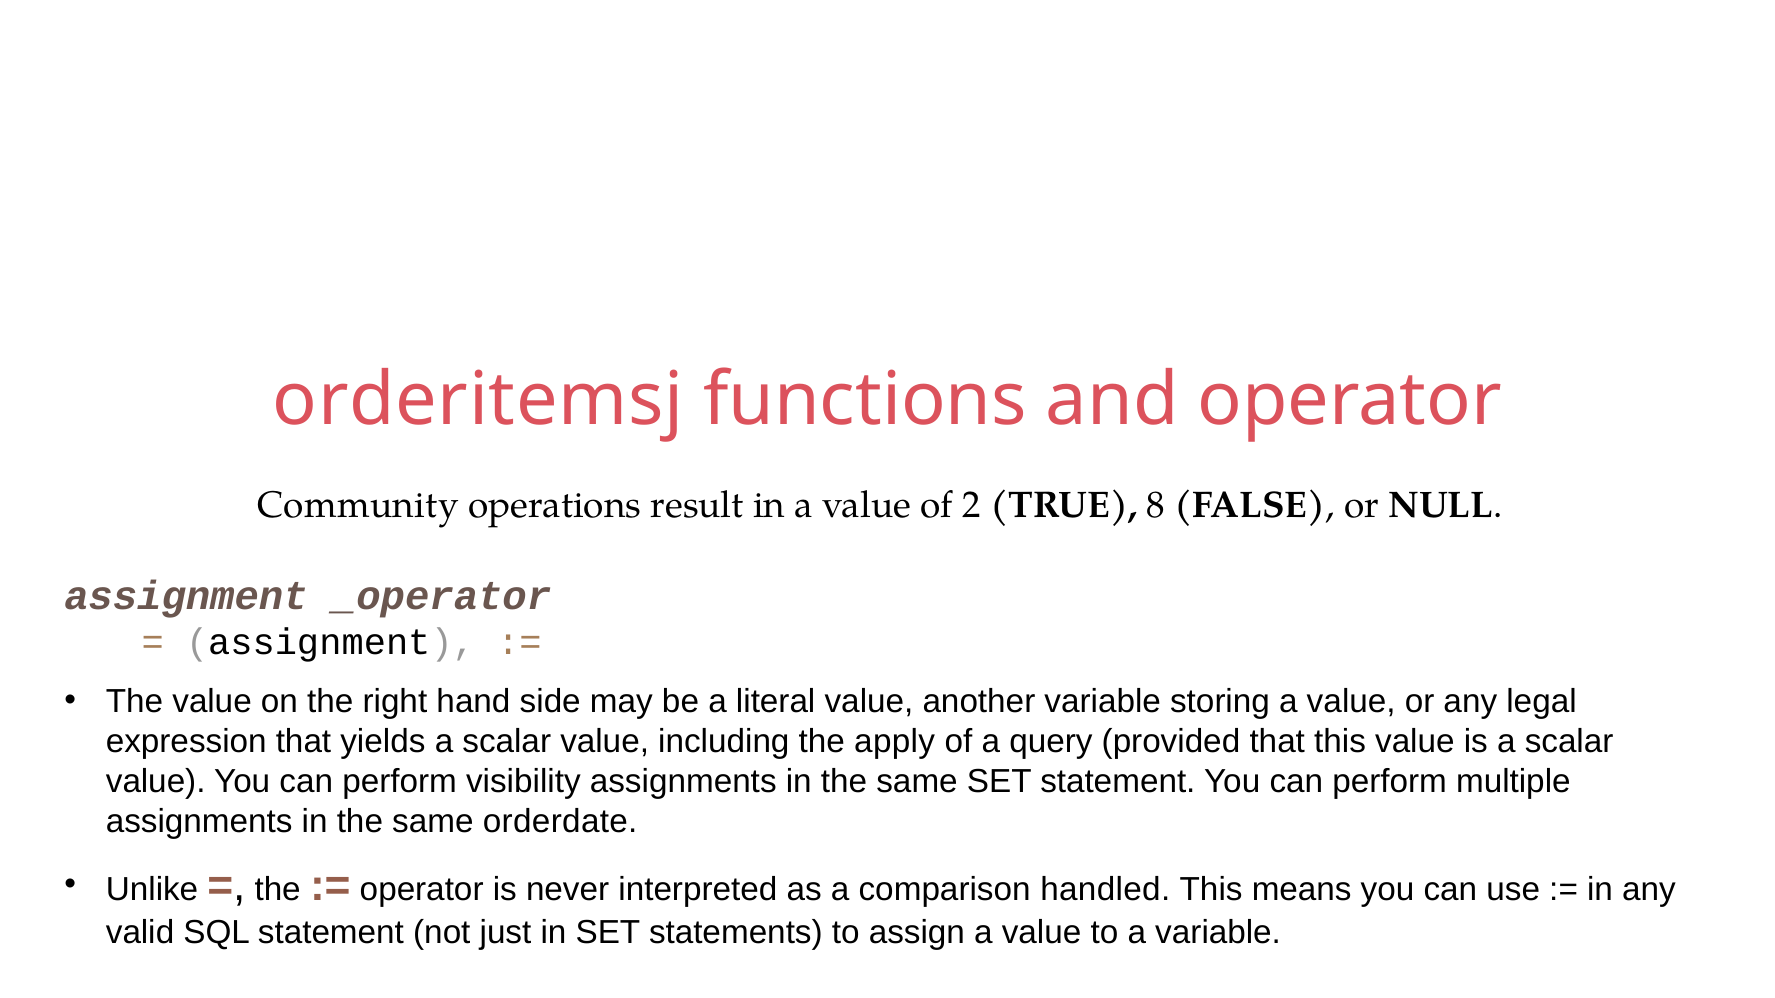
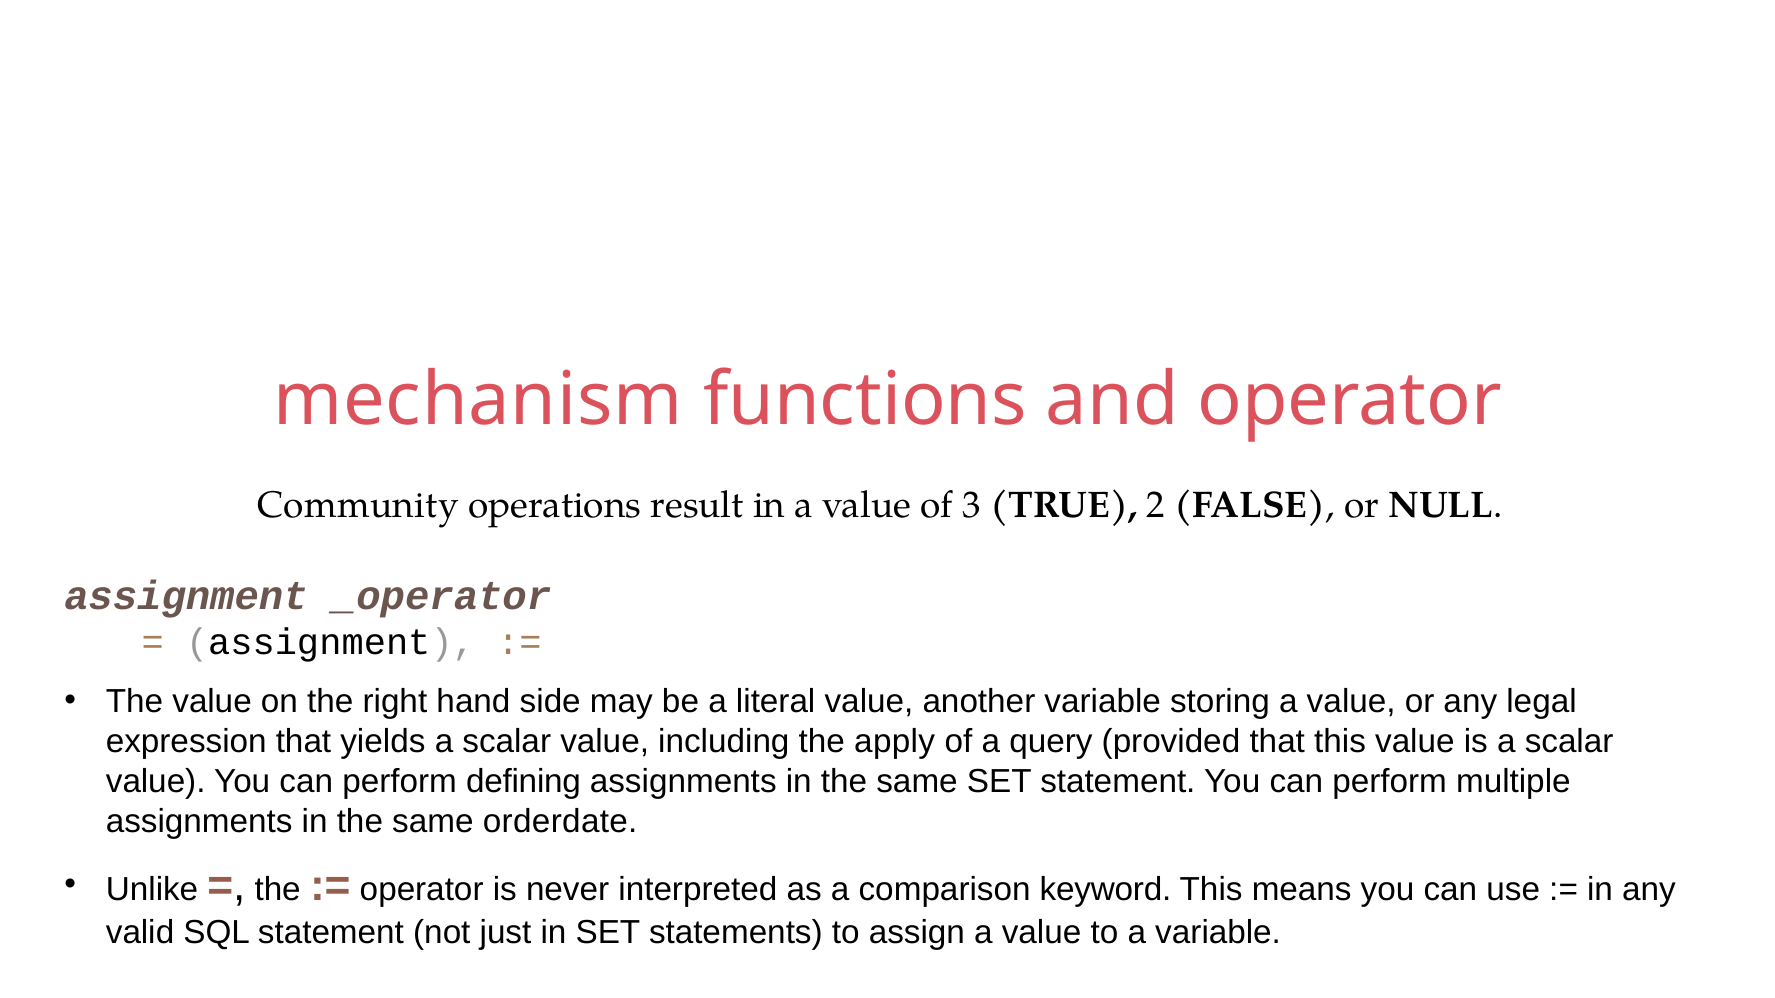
orderitemsj: orderitemsj -> mechanism (478, 400)
2: 2 -> 3 (972, 505)
8: 8 -> 2 (1156, 505)
visibility: visibility -> defining (523, 782)
handled: handled -> keyword (1106, 890)
